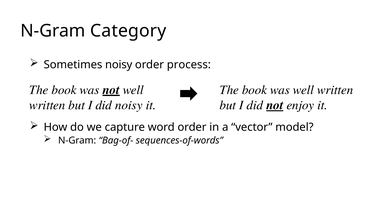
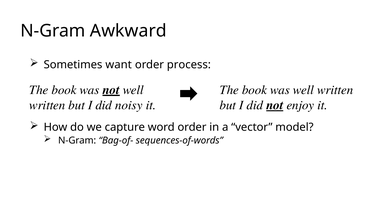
Category: Category -> Awkward (128, 31)
Sometimes noisy: noisy -> want (119, 65)
